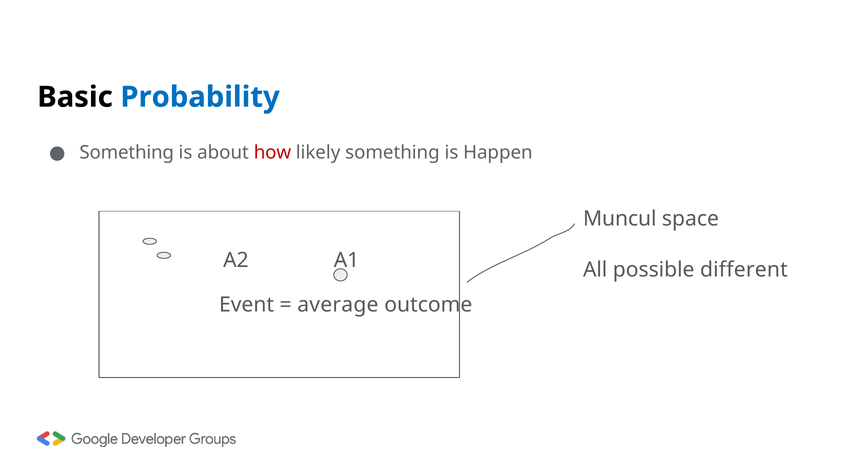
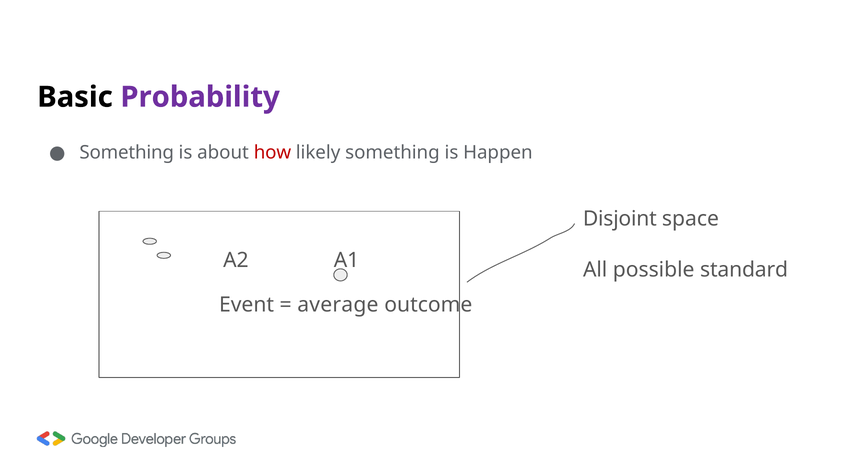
Probability colour: blue -> purple (200, 97)
Muncul: Muncul -> Disjoint (620, 219)
different: different -> standard (744, 270)
